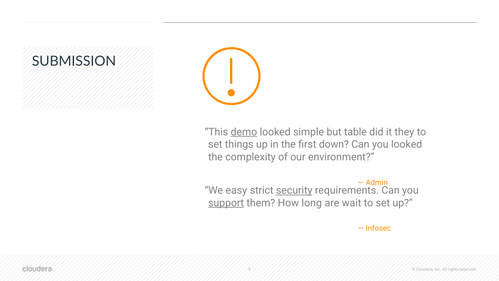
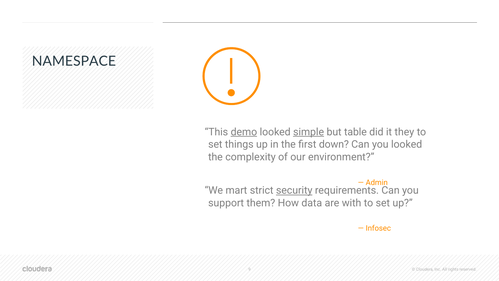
SUBMISSION: SUBMISSION -> NAMESPACE (74, 61)
simple underline: none -> present (309, 132)
easy: easy -> mart (236, 190)
support underline: present -> none (226, 203)
long: long -> data (312, 203)
wait: wait -> with (352, 203)
